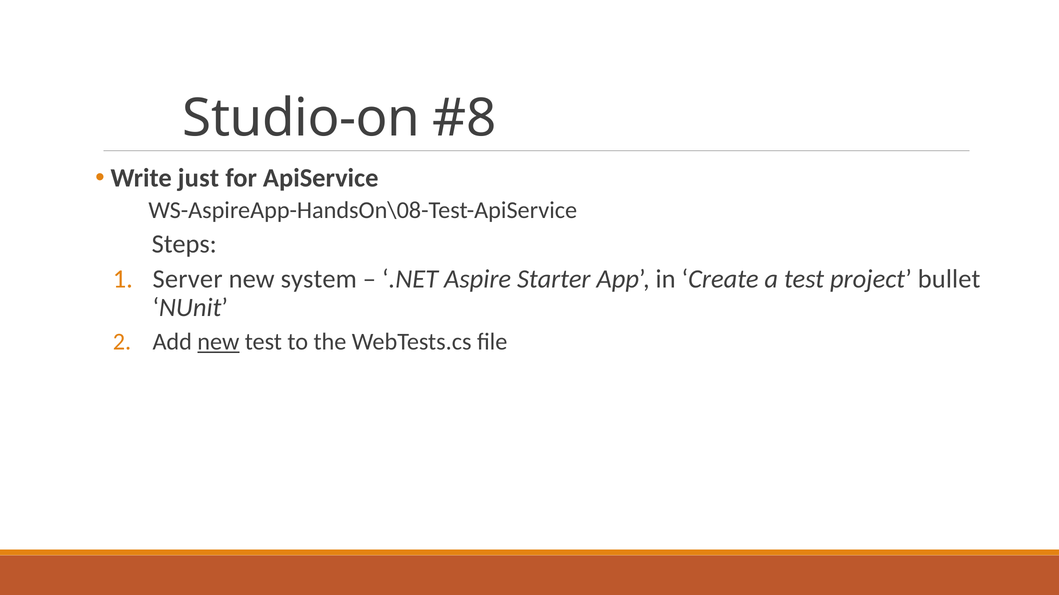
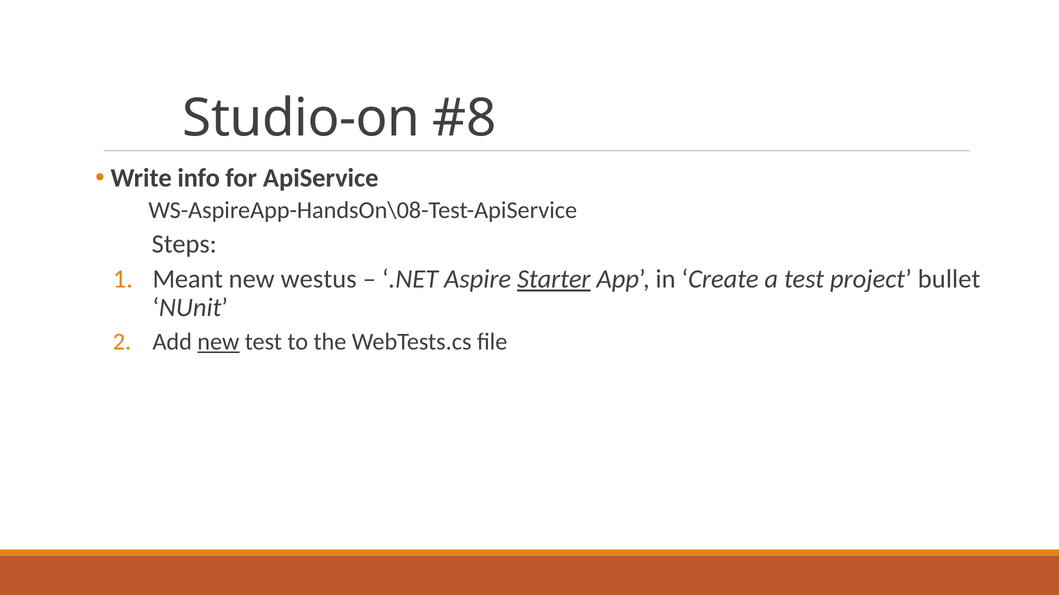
just: just -> info (199, 178)
Server: Server -> Meant (188, 279)
system: system -> westus (319, 279)
Starter underline: none -> present (554, 279)
